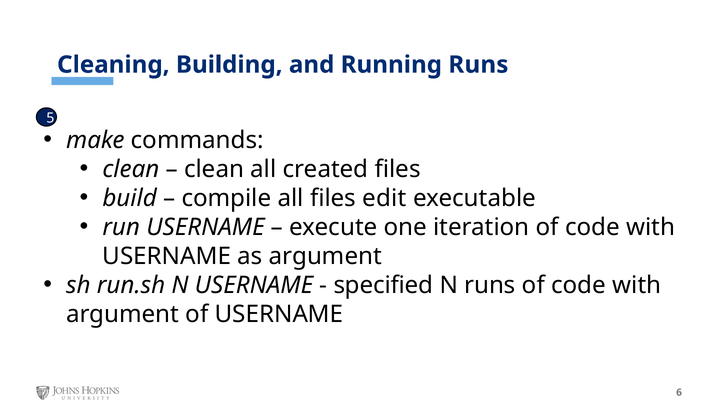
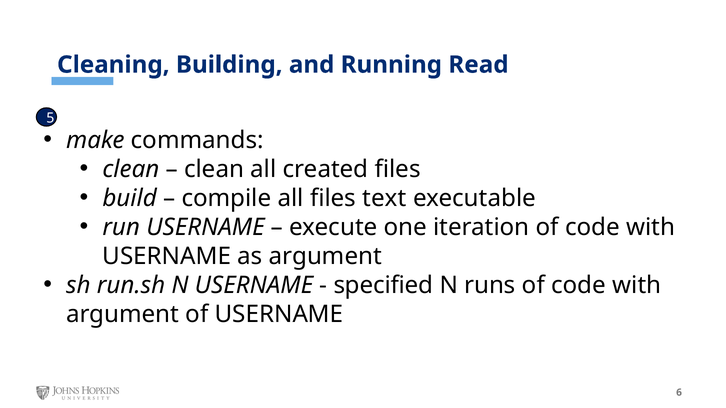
Running Runs: Runs -> Read (478, 65)
edit: edit -> text (384, 198)
